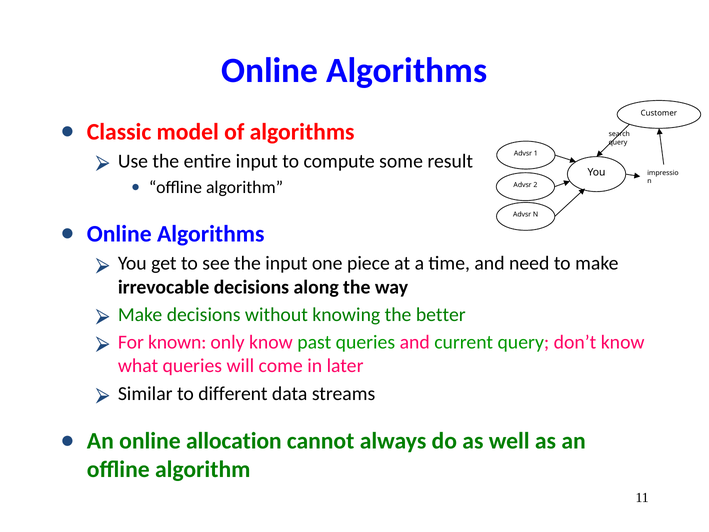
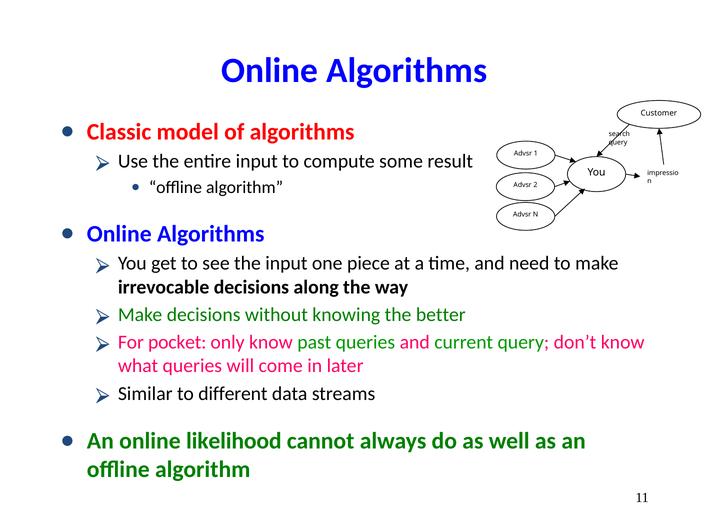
known: known -> pocket (177, 342)
allocation: allocation -> likelihood (234, 441)
